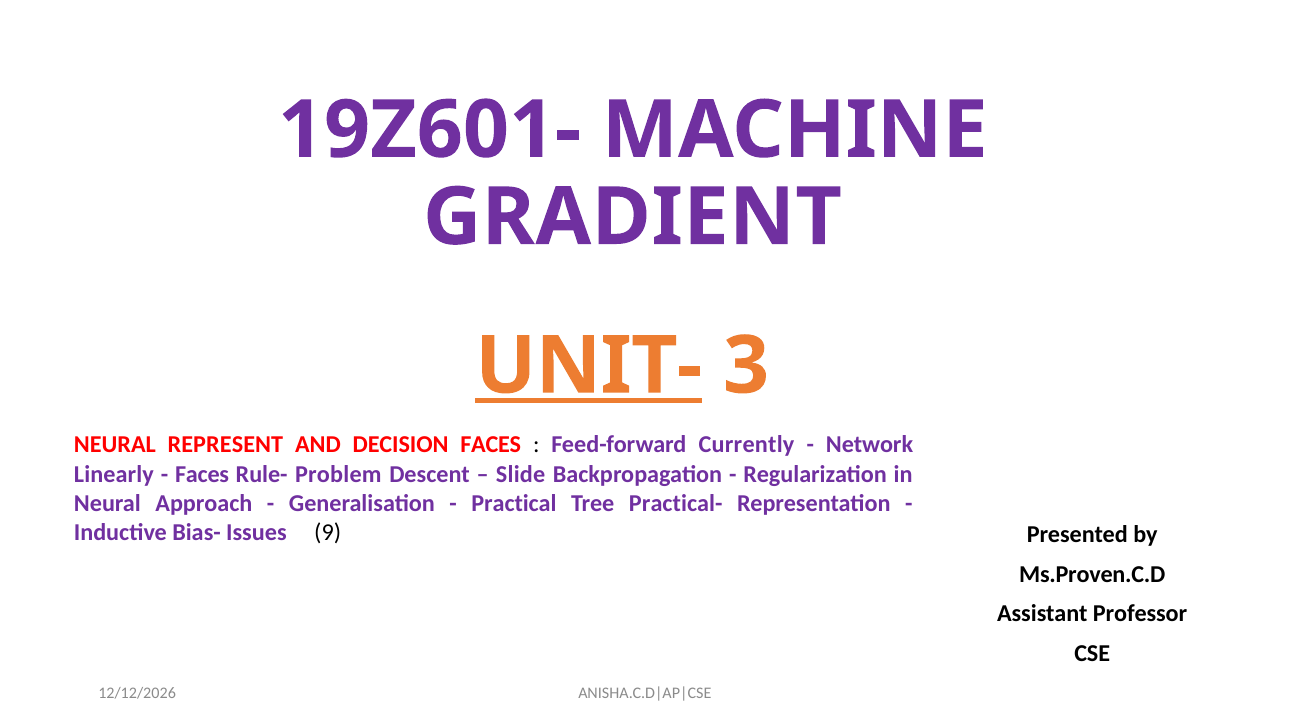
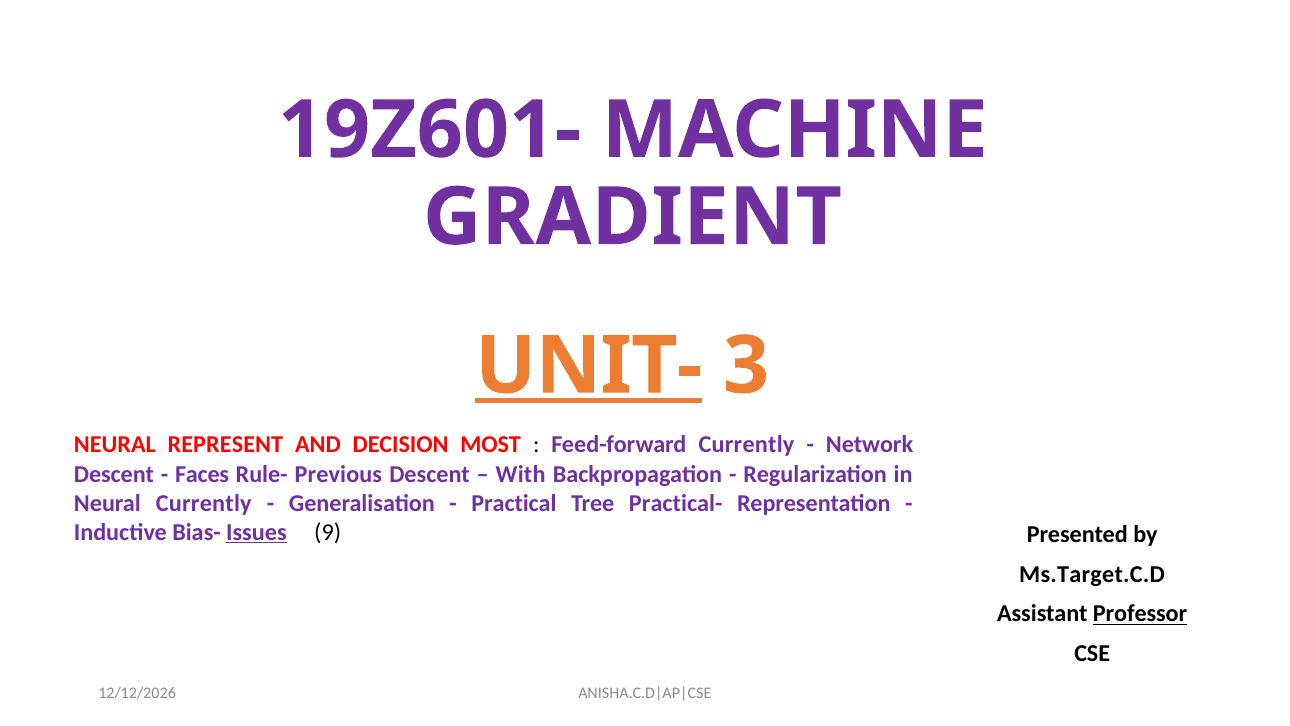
DECISION FACES: FACES -> MOST (491, 445)
Linearly: Linearly -> Descent (114, 474)
Problem: Problem -> Previous (338, 474)
Slide: Slide -> With (521, 474)
Neural Approach: Approach -> Currently (204, 503)
Issues underline: none -> present (256, 532)
Ms.Proven.C.D: Ms.Proven.C.D -> Ms.Target.C.D (1092, 574)
Professor underline: none -> present (1140, 614)
